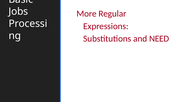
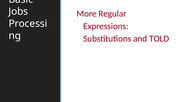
NEED: NEED -> TOLD (159, 39)
